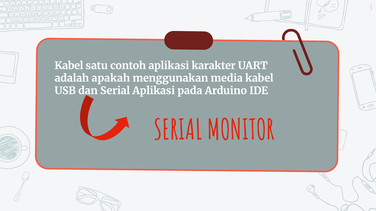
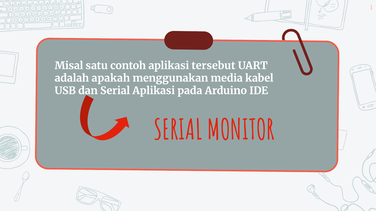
Kabel: Kabel -> Misal (69, 66)
karakter: karakter -> tersebut (213, 66)
